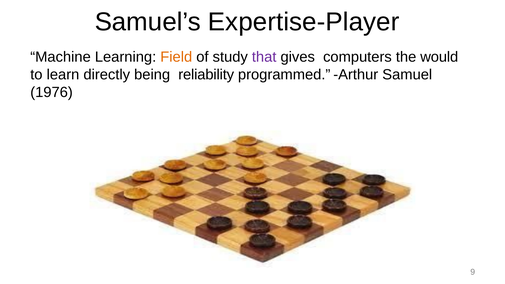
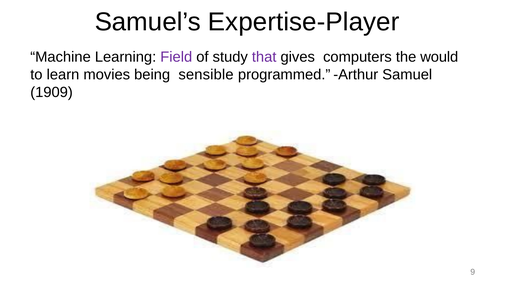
Field colour: orange -> purple (176, 57)
directly: directly -> movies (107, 75)
reliability: reliability -> sensible (206, 75)
1976: 1976 -> 1909 (52, 92)
